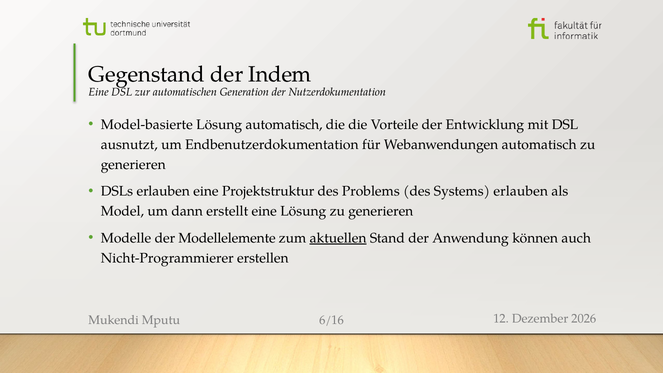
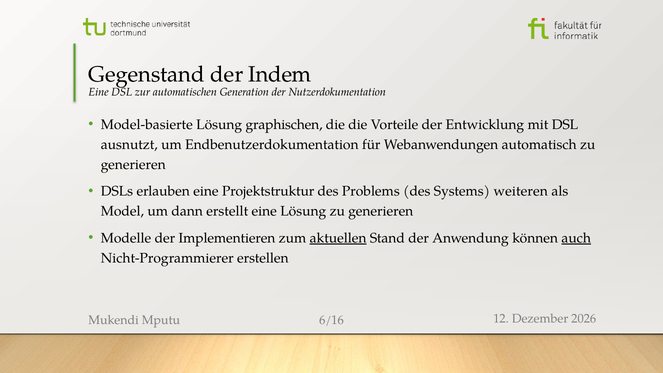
Lösung automatisch: automatisch -> graphischen (284, 125)
Systems erlauben: erlauben -> weiteren (521, 191)
Modellelemente: Modellelemente -> Implementieren (227, 238)
auch underline: none -> present (576, 238)
